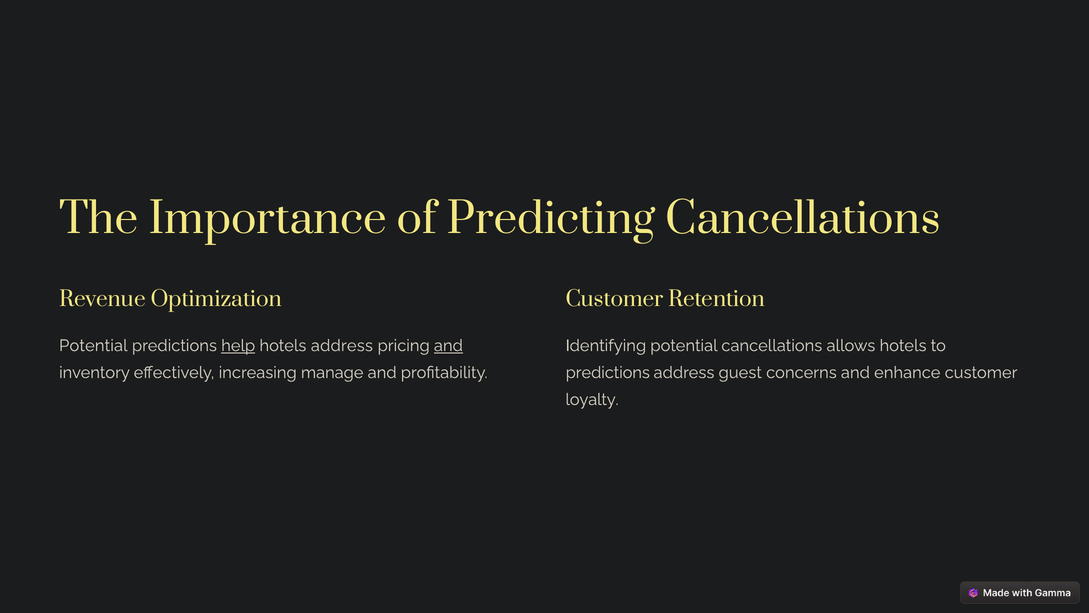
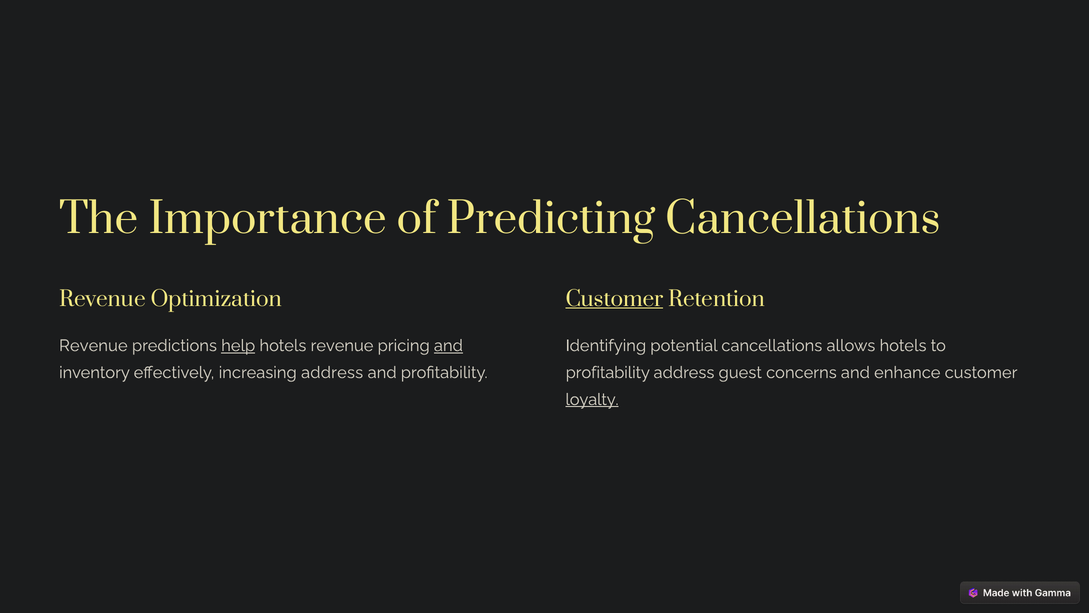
Customer underline: none -> present (614, 299)
Potential: Potential -> Revenue (93, 345)
hotels address: address -> revenue (342, 345)
increasing manage: manage -> address (332, 372)
predictions: predictions -> profitability (608, 372)
loyalty underline: none -> present (592, 399)
